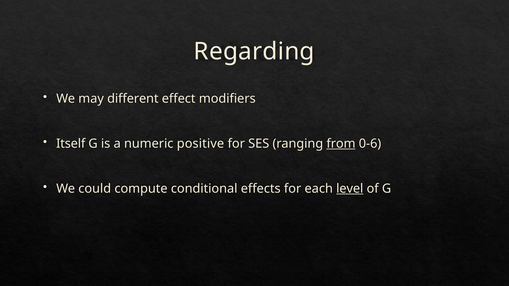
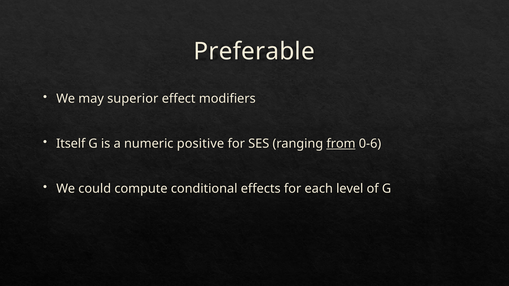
Regarding: Regarding -> Preferable (254, 52)
different: different -> superior (133, 99)
level underline: present -> none (350, 189)
